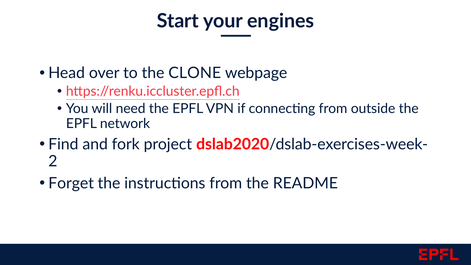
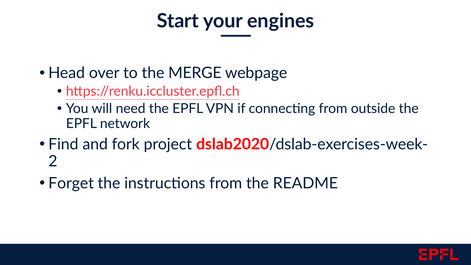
CLONE: CLONE -> MERGE (195, 73)
